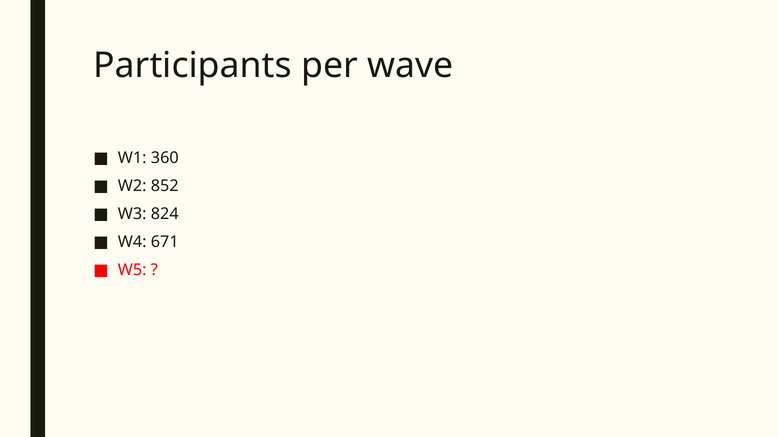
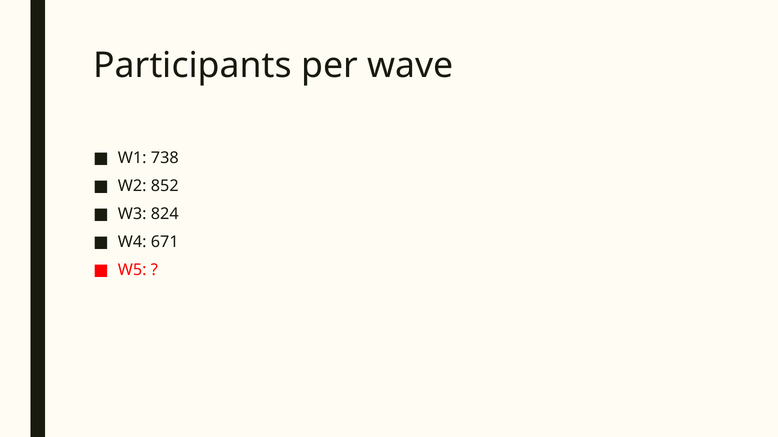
360: 360 -> 738 (165, 158)
